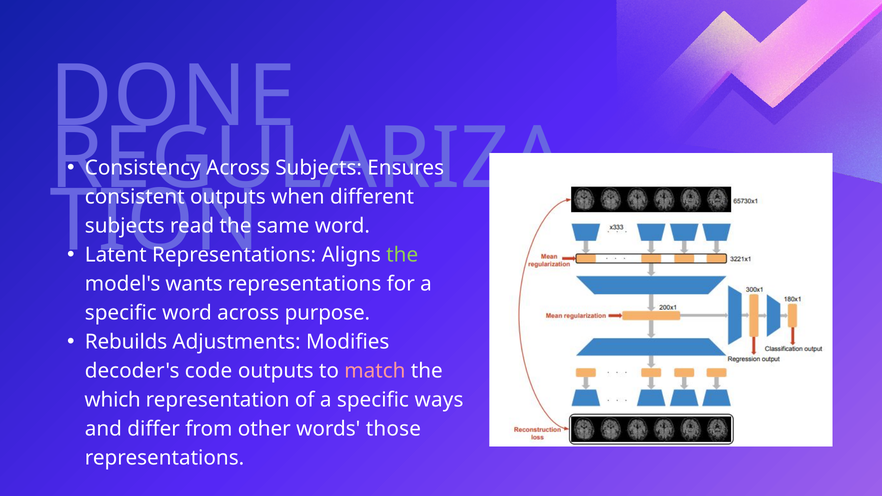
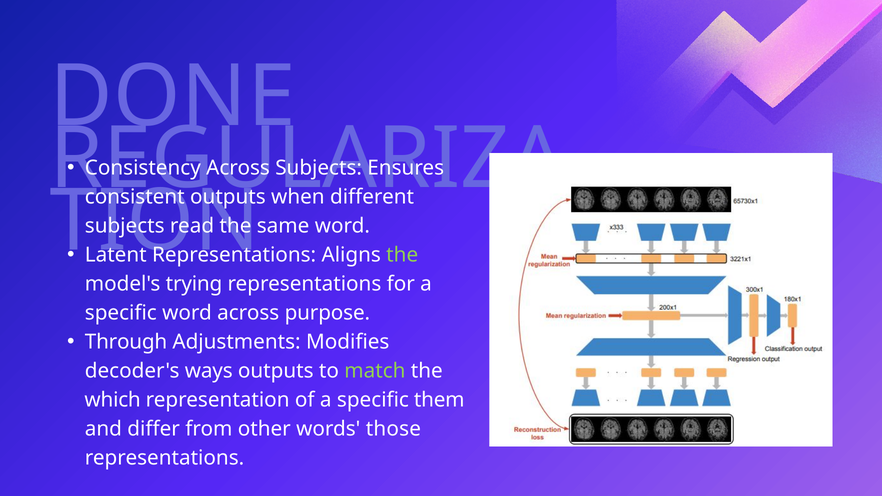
wants: wants -> trying (194, 284)
Rebuilds: Rebuilds -> Through (126, 342)
code: code -> ways (209, 371)
match colour: pink -> light green (375, 371)
ways: ways -> them (439, 400)
